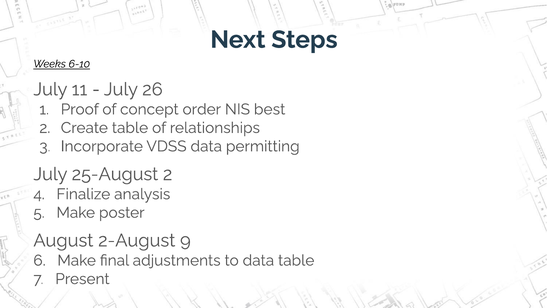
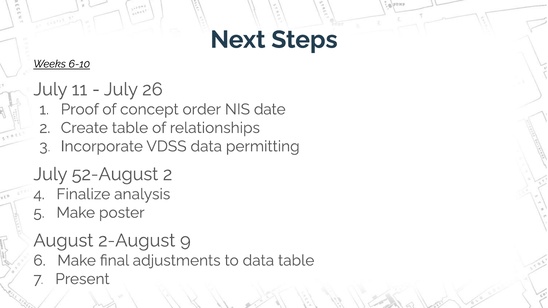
best: best -> date (270, 109)
25-August: 25-August -> 52-August (115, 174)
